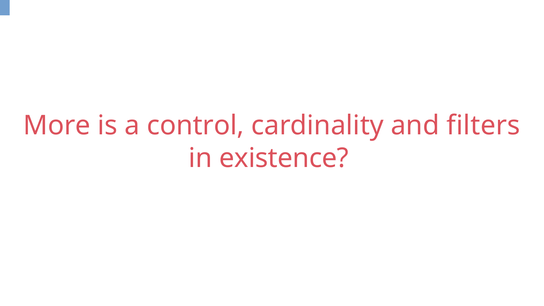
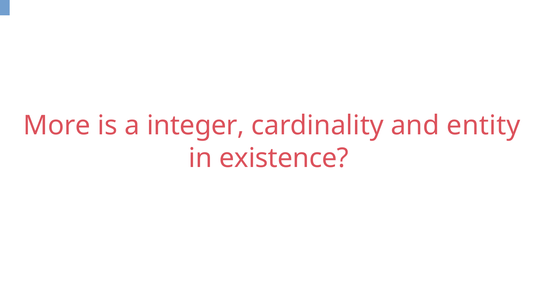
control: control -> integer (196, 126)
filters: filters -> entity (483, 126)
